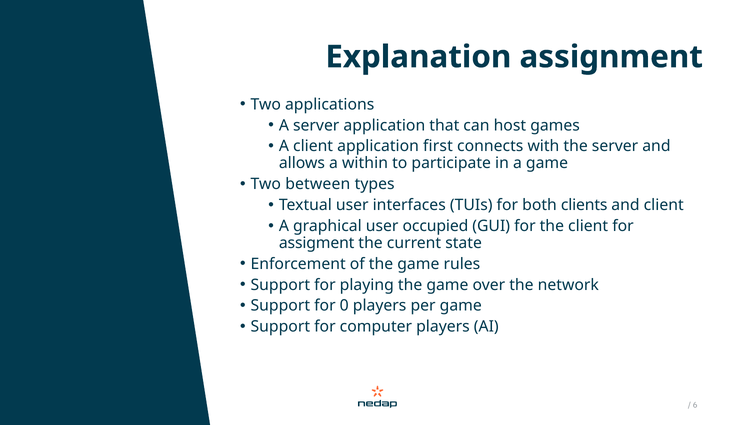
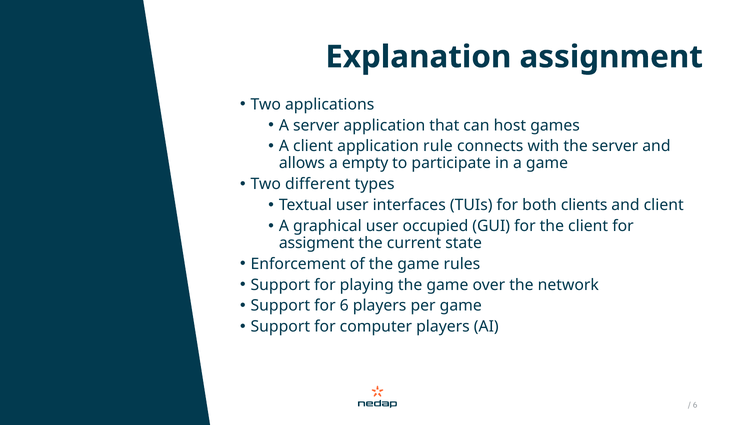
first: first -> rule (438, 146)
within: within -> empty (365, 163)
between: between -> different (318, 184)
for 0: 0 -> 6 (344, 306)
